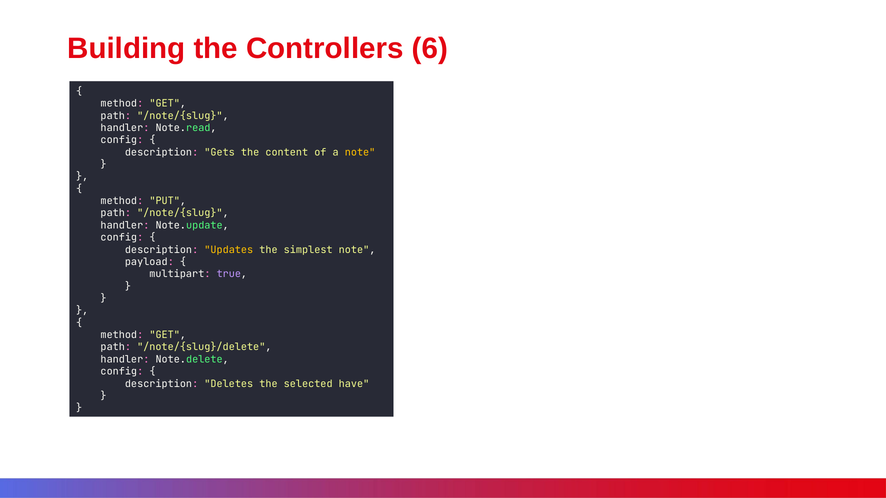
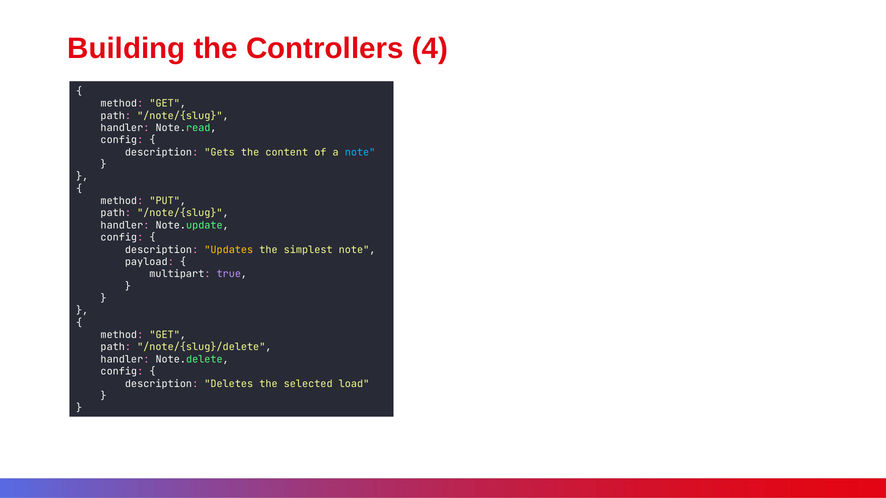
6: 6 -> 4 (430, 49)
note colour: yellow -> light blue (360, 152)
have: have -> load (354, 384)
